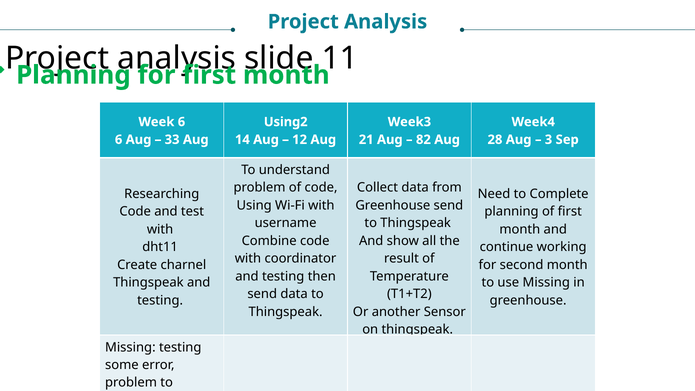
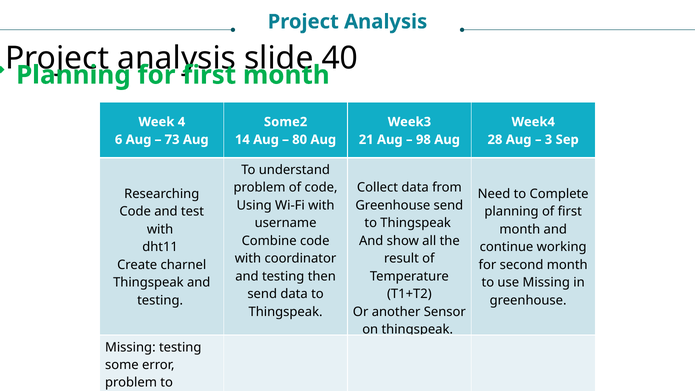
11: 11 -> 40 (340, 58)
Week 6: 6 -> 4 (181, 122)
Using2: Using2 -> Some2 (286, 122)
33: 33 -> 73 (172, 140)
12: 12 -> 80 (300, 140)
82: 82 -> 98 (423, 140)
